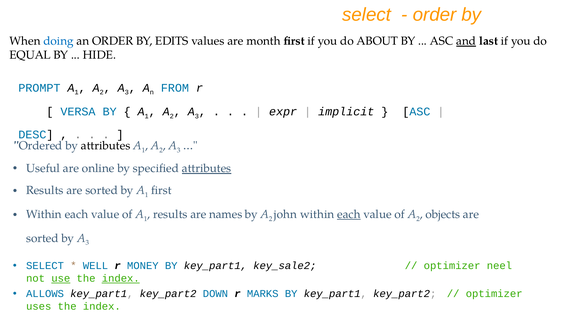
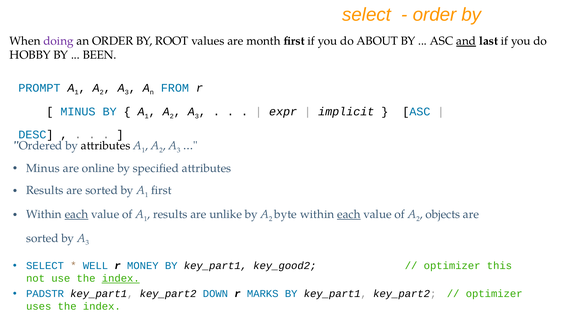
doing colour: blue -> purple (59, 41)
EDITS: EDITS -> ROOT (172, 41)
EQUAL: EQUAL -> HOBBY (30, 55)
HIDE: HIDE -> BEEN (100, 55)
VERSA: VERSA -> MINUS (78, 112)
Useful: Useful -> Minus (43, 169)
attributes underline: present -> none (207, 169)
each underline: none -> present (76, 215)
names: names -> unlike (226, 215)
john: john -> byte (286, 215)
key_sale2: key_sale2 -> key_good2 (285, 266)
neel: neel -> this (499, 266)
use underline: present -> none (61, 279)
ALLOWS: ALLOWS -> PADSTR (45, 294)
